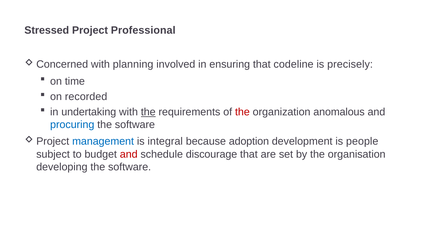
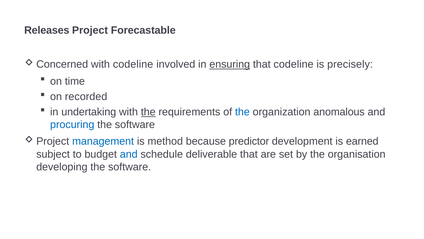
Stressed: Stressed -> Releases (47, 30)
Professional: Professional -> Forecastable (143, 30)
with planning: planning -> codeline (133, 64)
ensuring underline: none -> present (230, 64)
the colour: red -> blue (242, 112)
integral: integral -> method (165, 141)
adoption: adoption -> predictor (249, 141)
people: people -> earned (362, 141)
and colour: red -> blue (129, 154)
discourage: discourage -> deliverable (212, 154)
